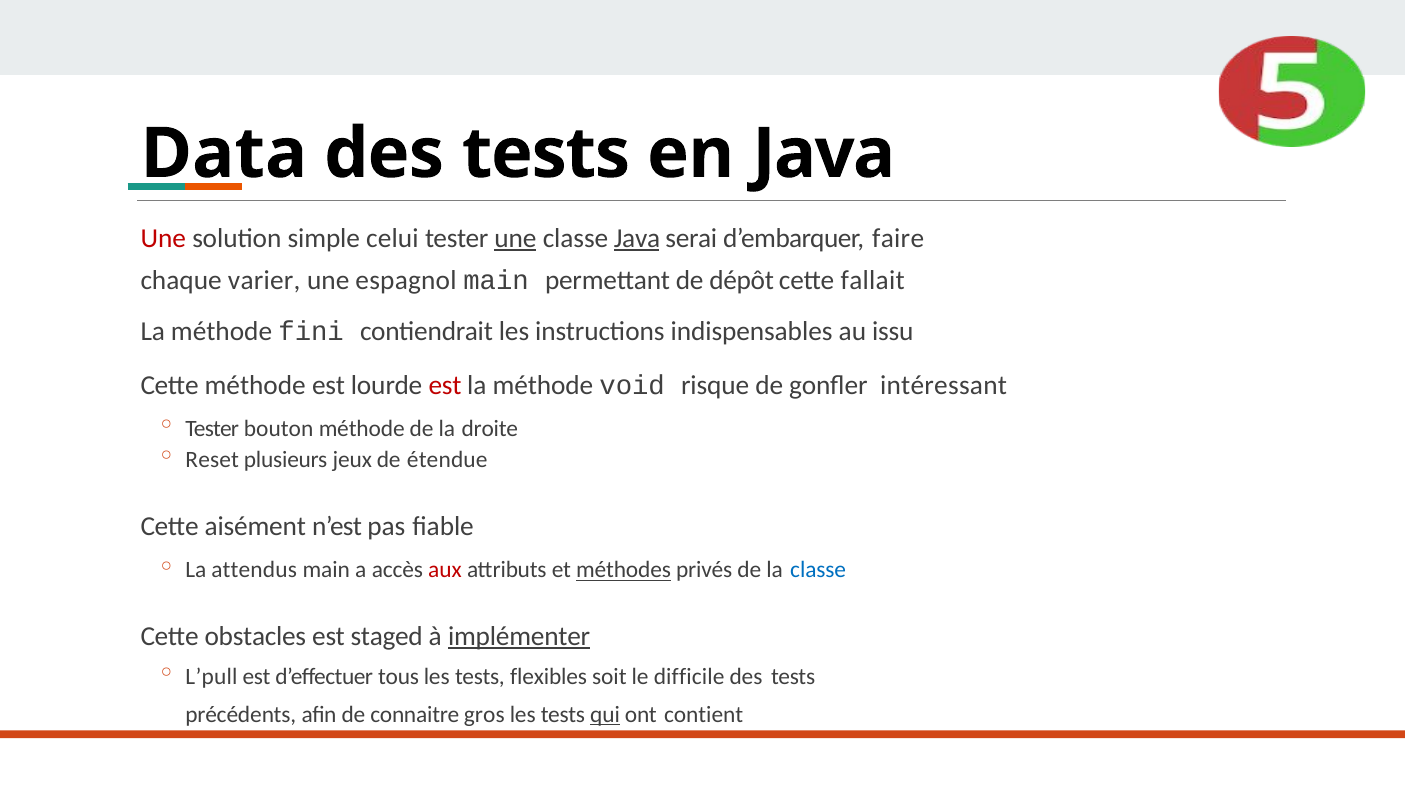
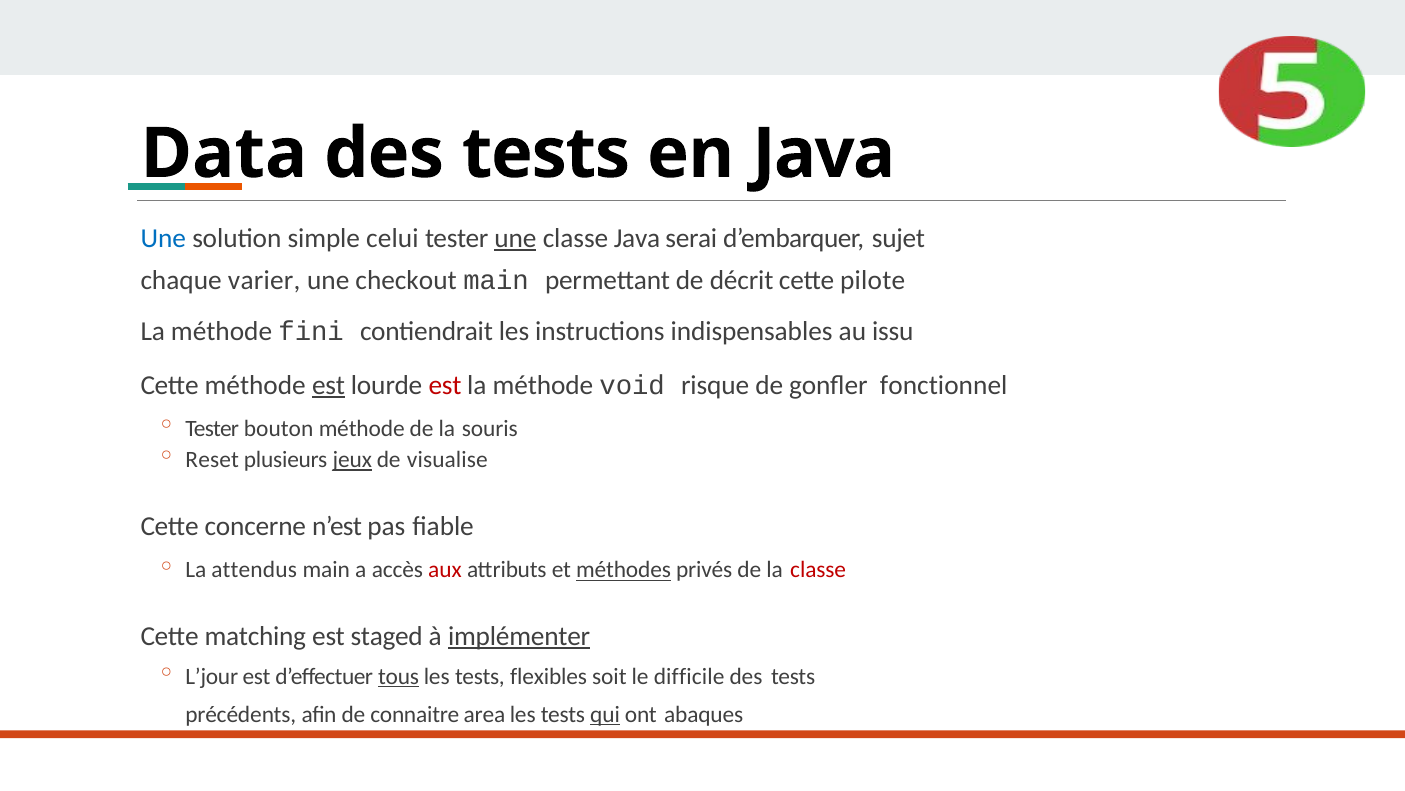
Une colour: red -> blue (163, 238)
Java underline: present -> none (637, 238)
faire: faire -> sujet (898, 238)
espagnol: espagnol -> checkout (406, 280)
dépôt: dépôt -> décrit (742, 280)
fallait: fallait -> pilote (873, 280)
est underline: none -> present (329, 385)
intéressant: intéressant -> fonctionnel (944, 385)
droite: droite -> souris (490, 428)
jeux underline: none -> present (352, 460)
étendue: étendue -> visualise (447, 460)
aisément: aisément -> concerne (255, 526)
classe colour: blue -> red (818, 570)
obstacles: obstacles -> matching (255, 636)
L’pull: L’pull -> L’jour (212, 676)
tous underline: none -> present (399, 676)
gros: gros -> area (484, 714)
contient: contient -> abaques (704, 714)
